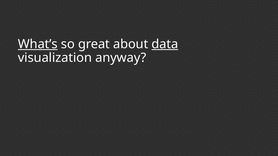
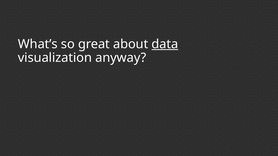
What’s underline: present -> none (38, 44)
